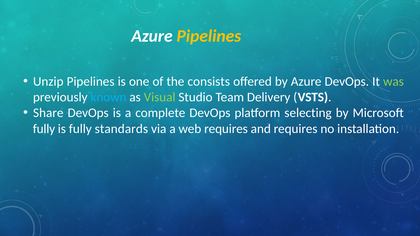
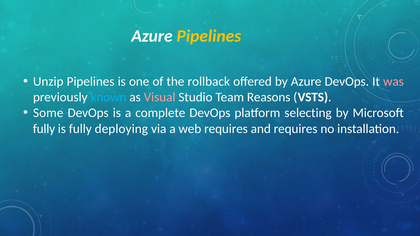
consists: consists -> rollback (209, 82)
was colour: light green -> pink (393, 82)
Visual colour: light green -> pink (160, 97)
Delivery: Delivery -> Reasons (269, 97)
Share: Share -> Some (48, 113)
standards: standards -> deploying (121, 129)
